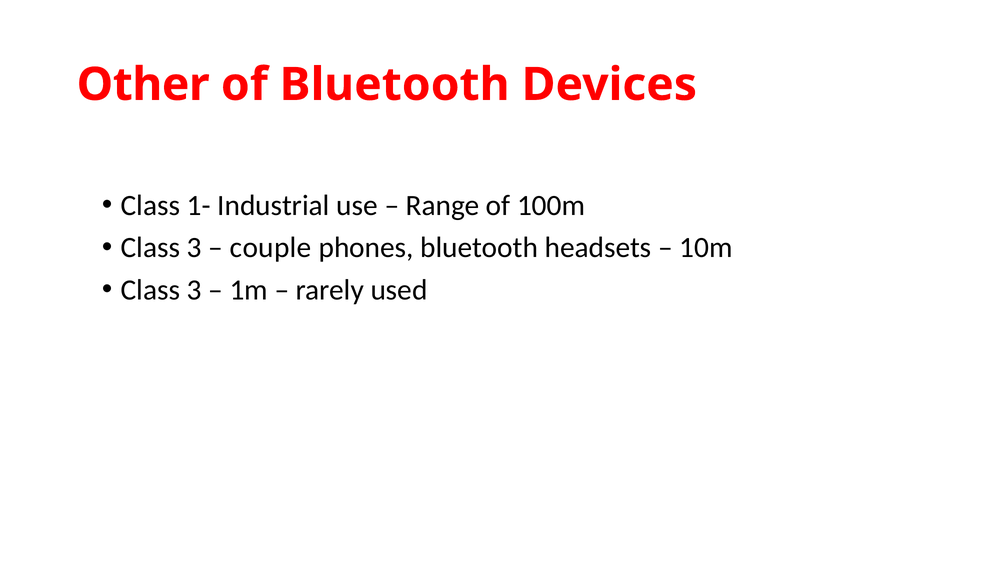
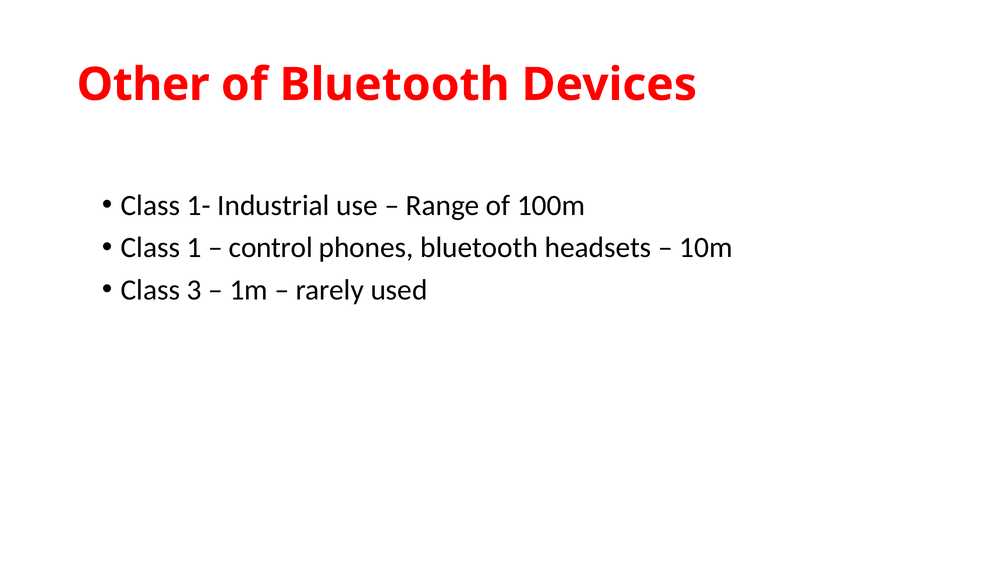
3: 3 -> 1 (194, 248)
couple: couple -> control (271, 248)
